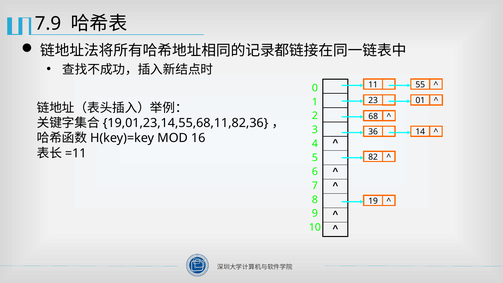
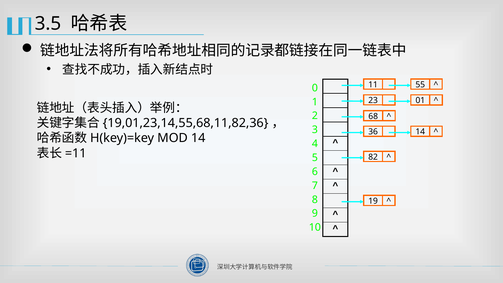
7.9: 7.9 -> 3.5 (48, 24)
MOD 16: 16 -> 14 (198, 138)
